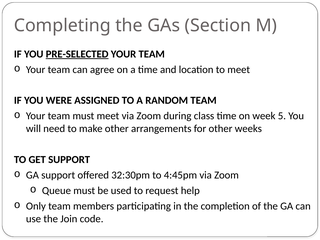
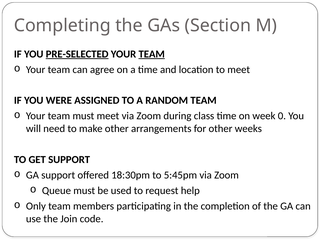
TEAM underline: none -> present (152, 54)
5: 5 -> 0 (282, 116)
32:30pm: 32:30pm -> 18:30pm (131, 175)
4:45pm: 4:45pm -> 5:45pm (180, 175)
